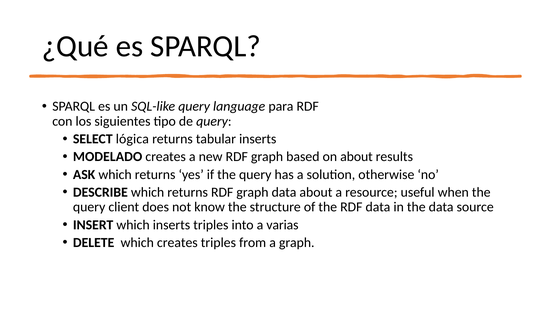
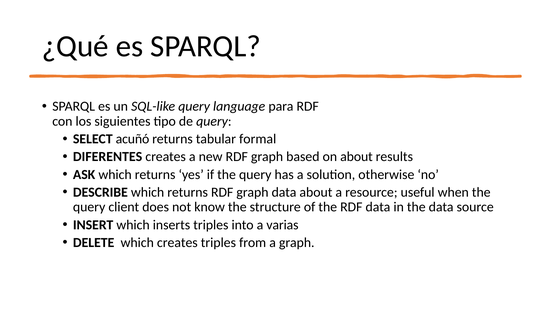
lógica: lógica -> acuñó (132, 139)
tabular inserts: inserts -> formal (258, 139)
MODELADO: MODELADO -> DIFERENTES (108, 157)
